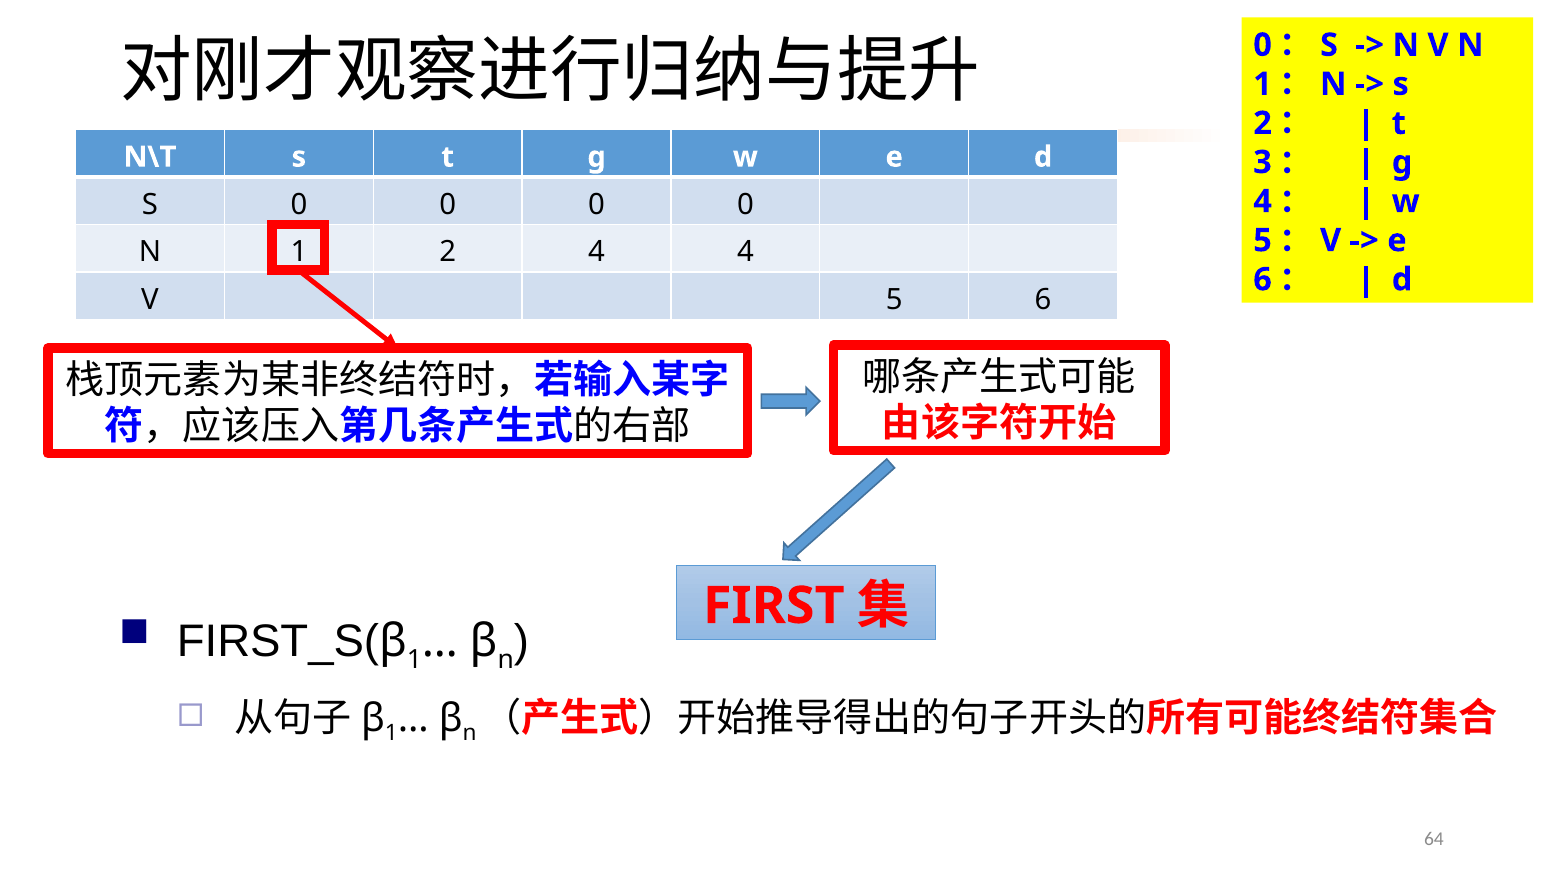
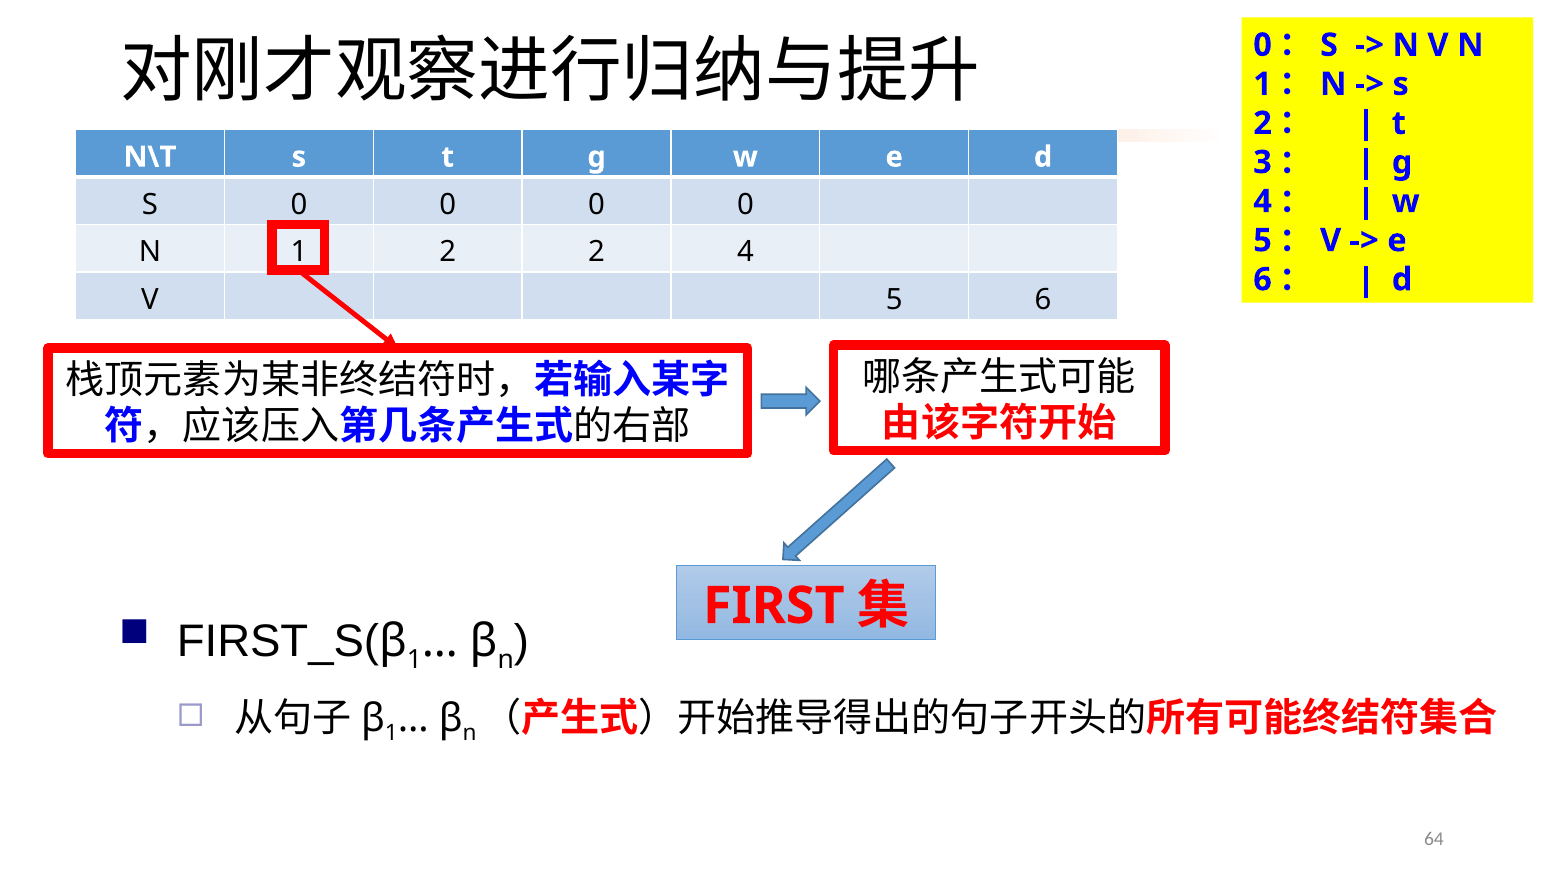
2 4: 4 -> 2 (597, 252)
